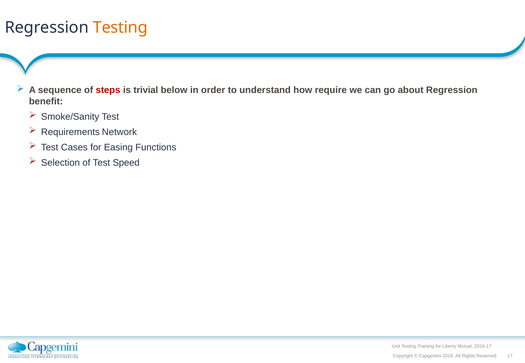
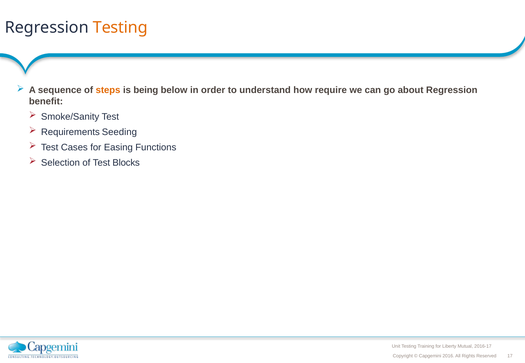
steps colour: red -> orange (108, 90)
trivial: trivial -> being (146, 90)
Network: Network -> Seeding (119, 132)
Speed: Speed -> Blocks (126, 163)
